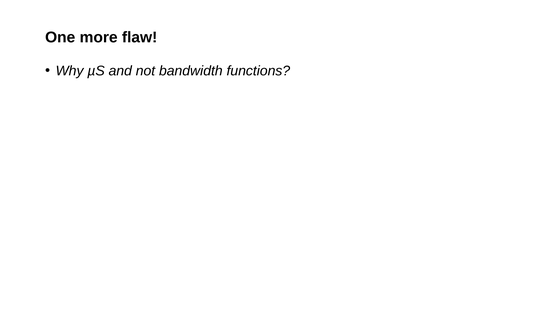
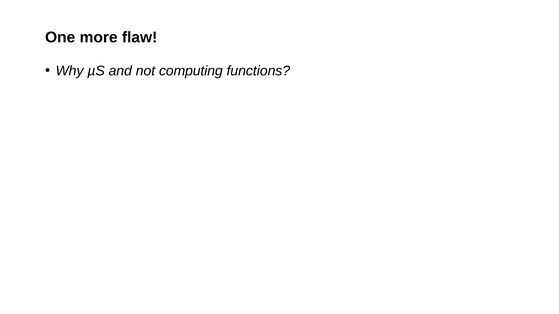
bandwidth: bandwidth -> computing (191, 71)
